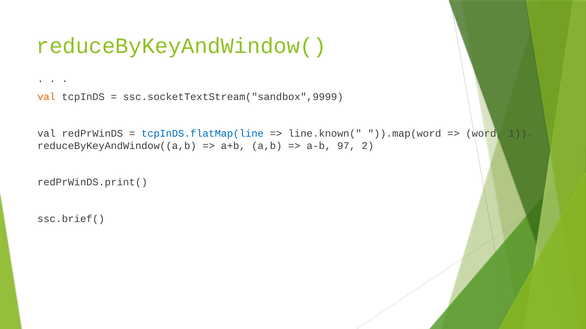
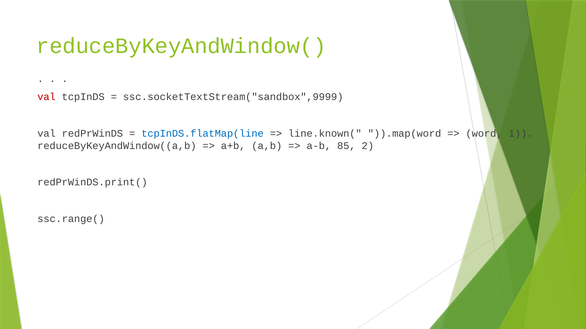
val colour: orange -> red (47, 97)
97: 97 -> 85 (346, 146)
ssc.brief(: ssc.brief( -> ssc.range( (71, 219)
